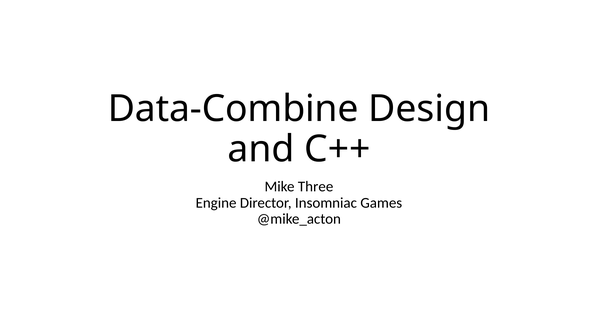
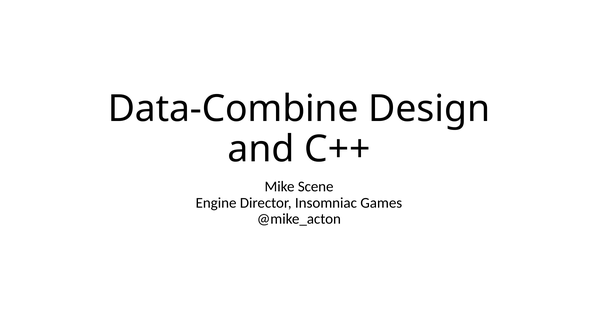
Three: Three -> Scene (316, 187)
